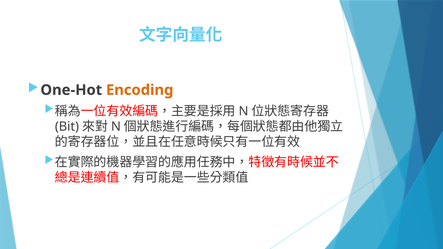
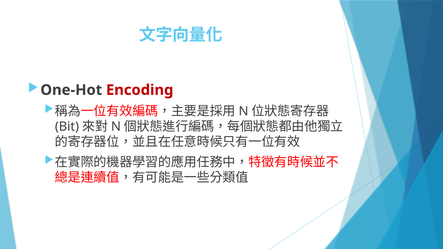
Encoding colour: orange -> red (140, 90)
